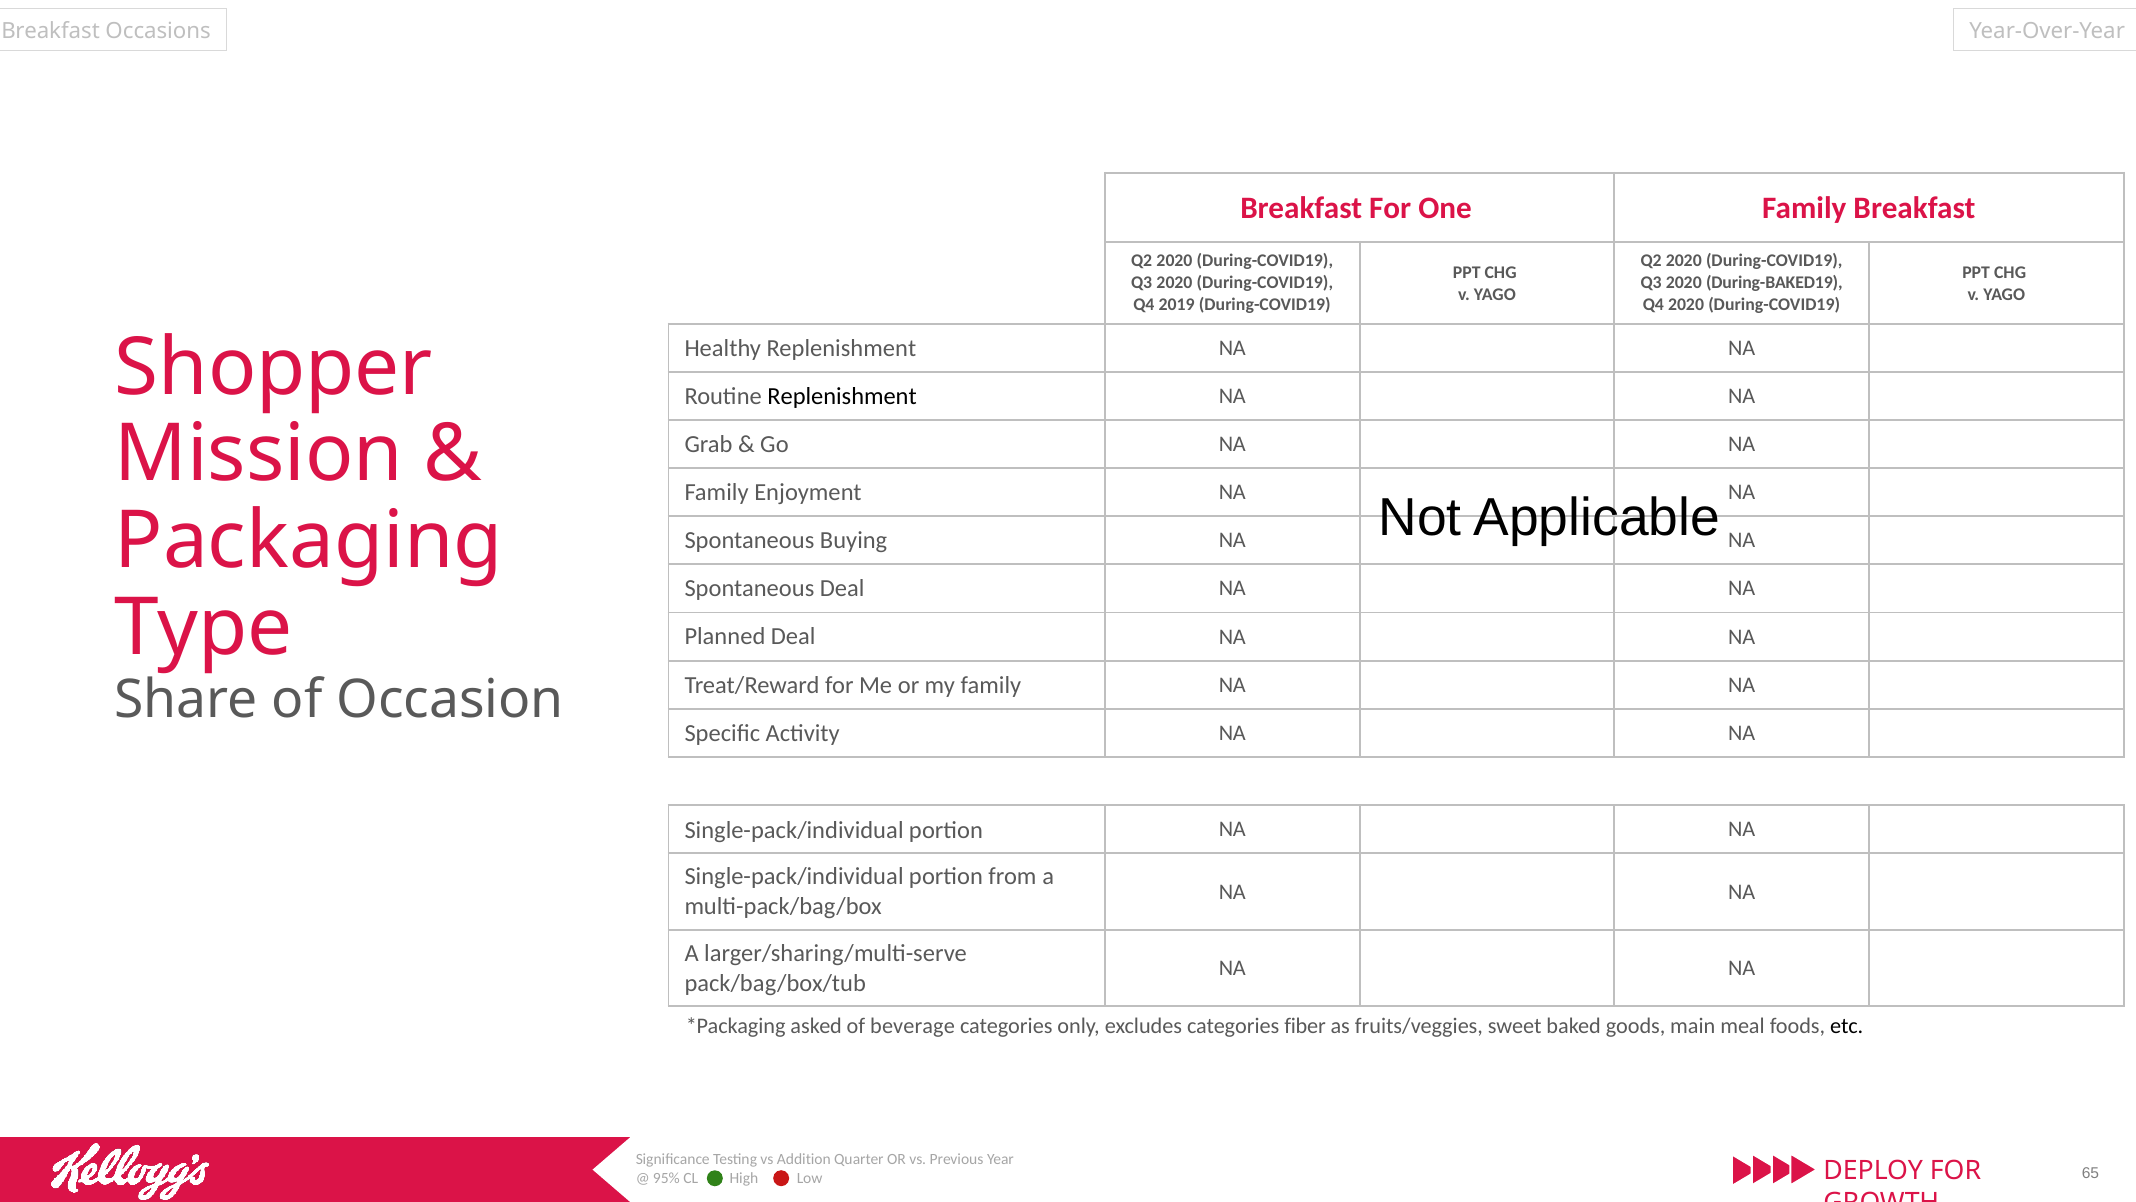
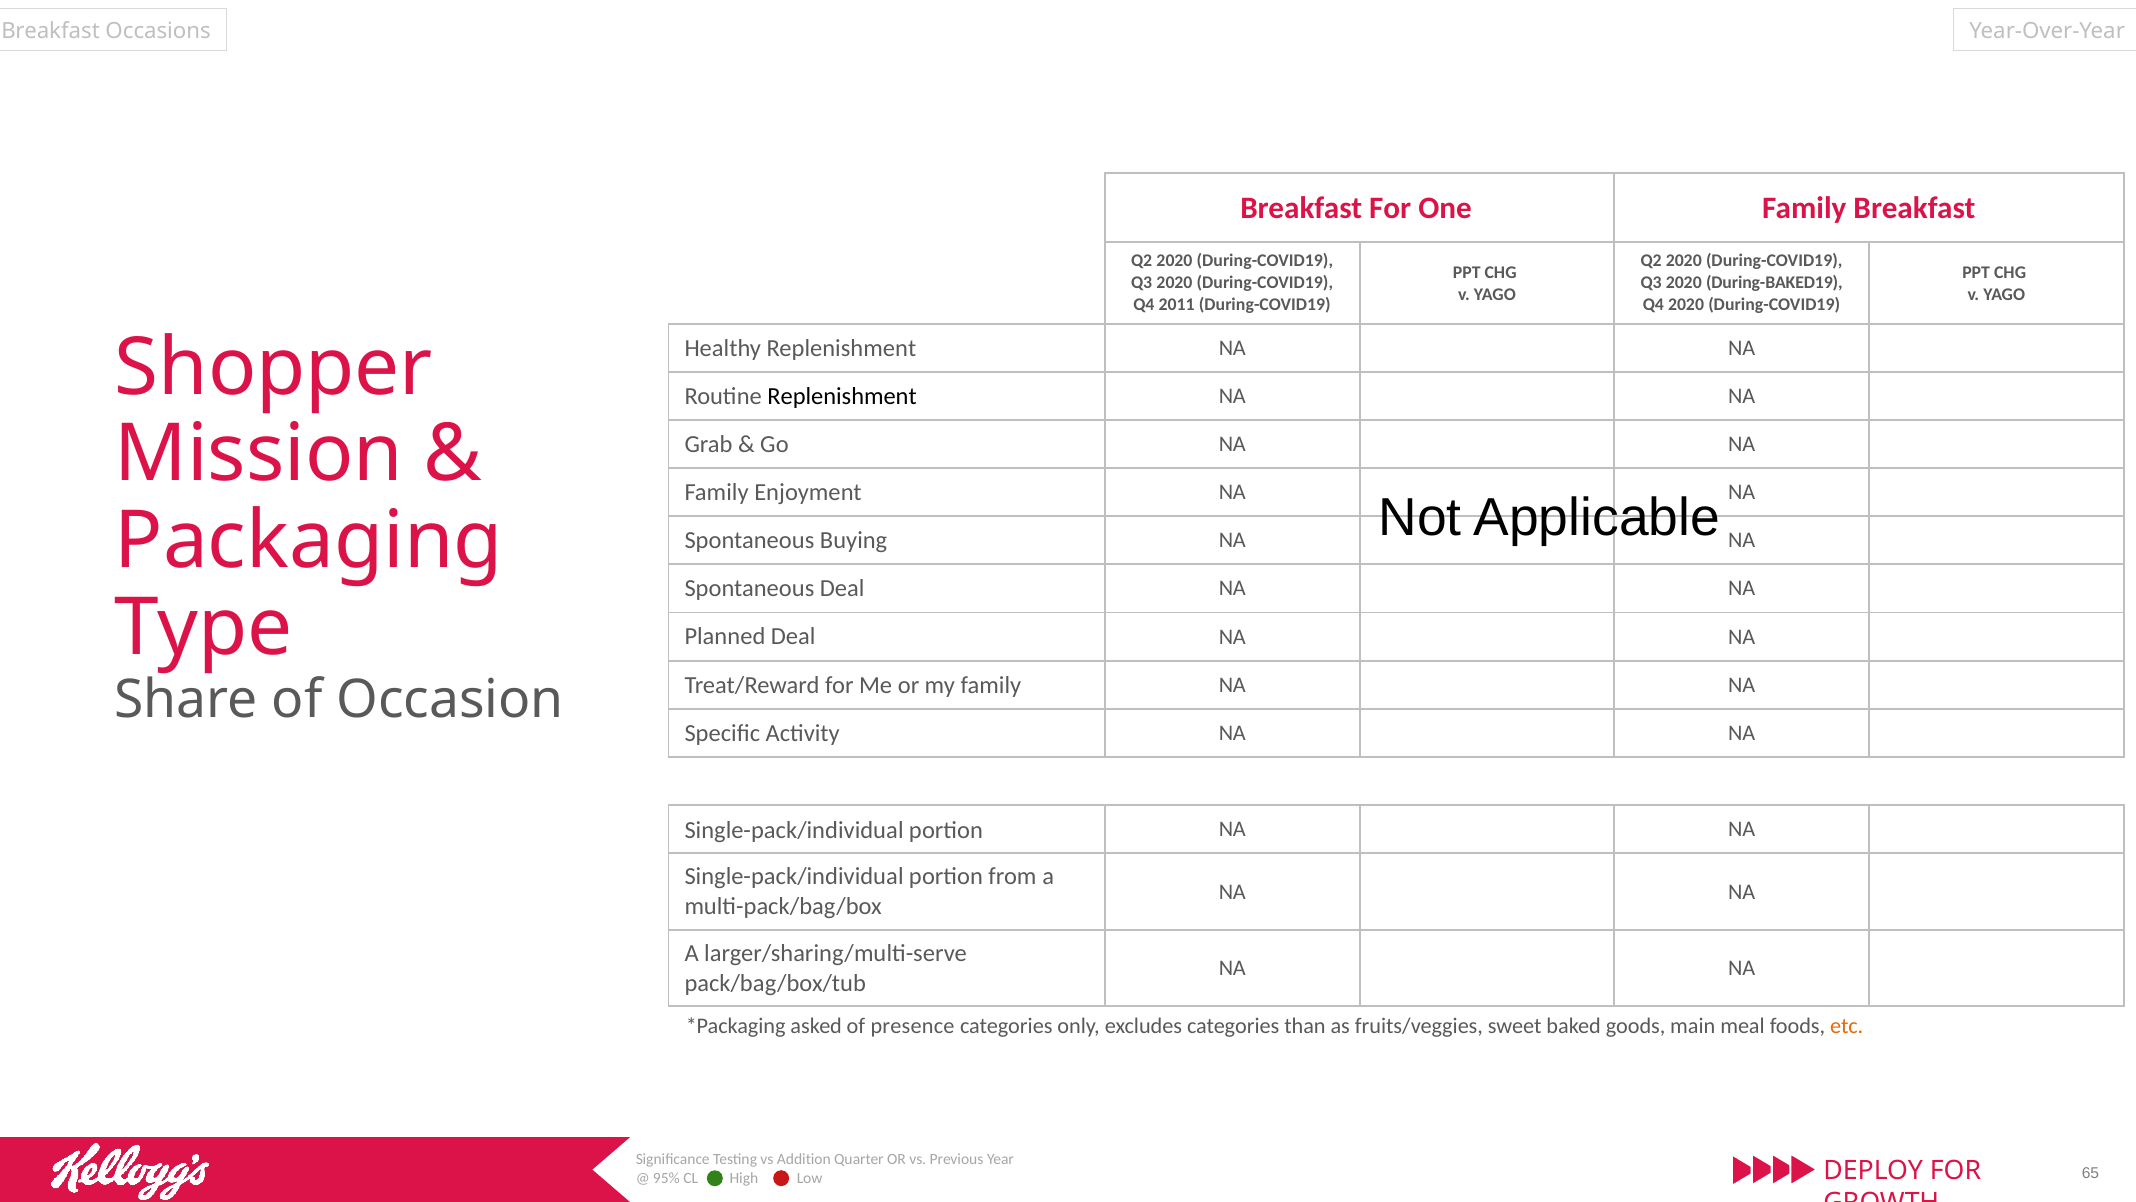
2019: 2019 -> 2011 (1177, 305)
beverage: beverage -> presence (913, 1026)
fiber: fiber -> than (1305, 1026)
etc colour: black -> orange (1847, 1026)
